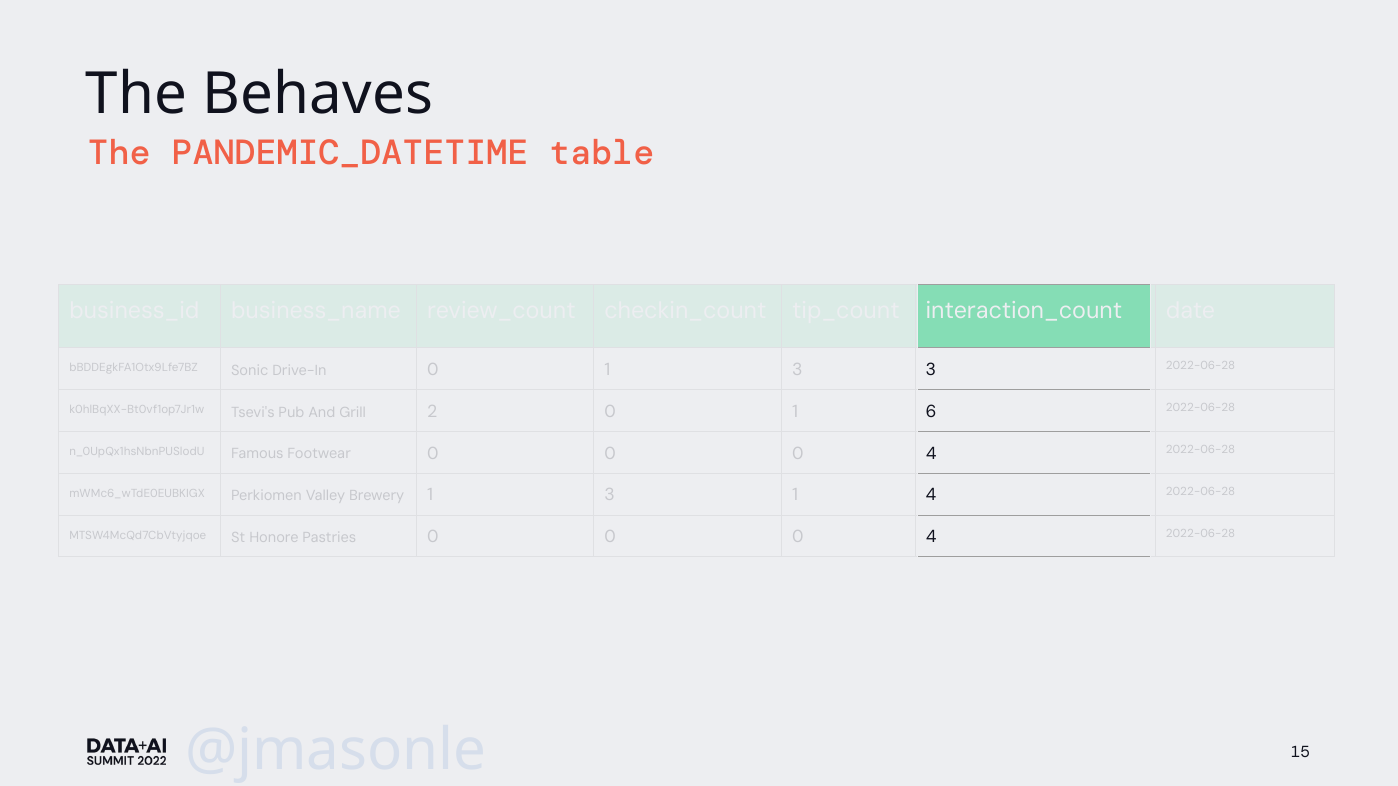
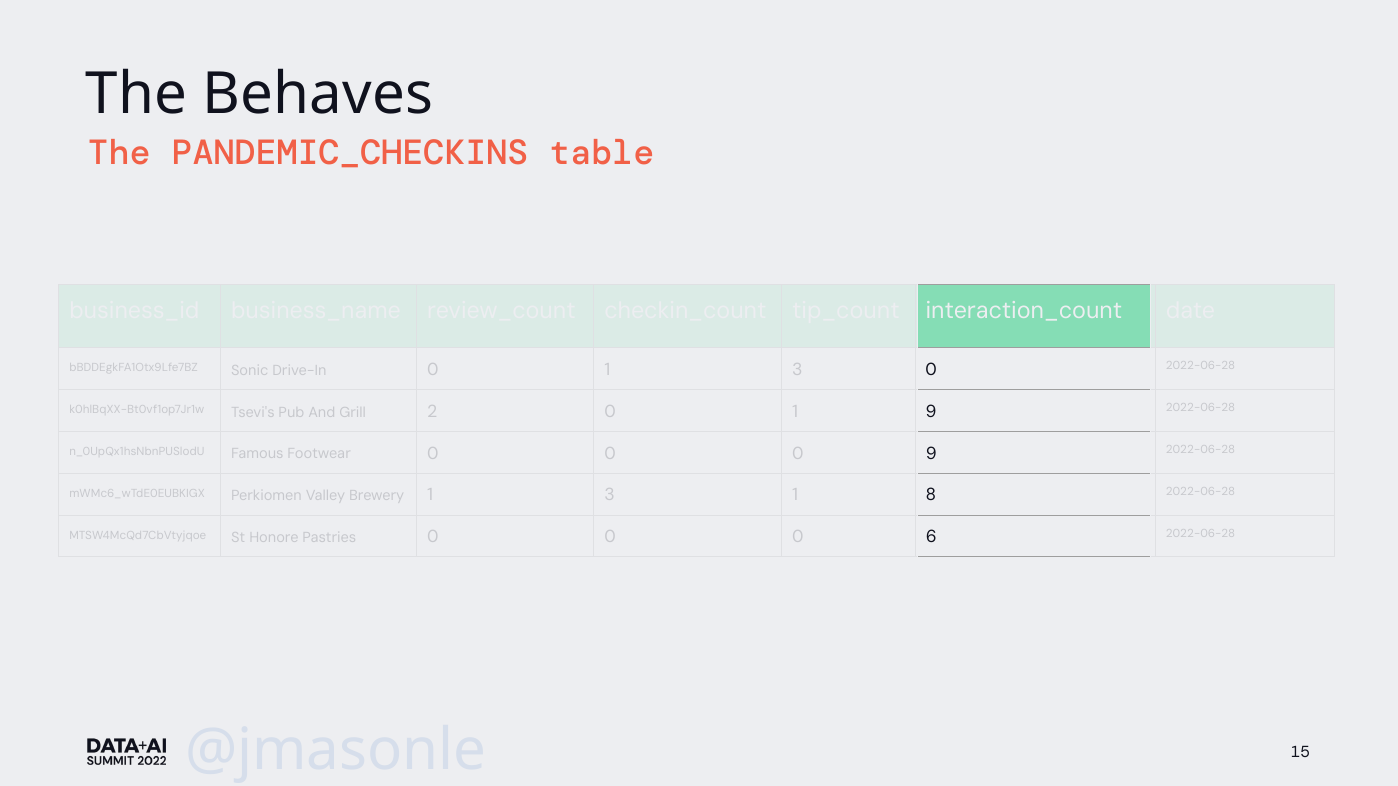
PANDEMIC_DATETIME: PANDEMIC_DATETIME -> PANDEMIC_CHECKINS (350, 153)
3: 3 -> 0 (931, 370)
6: 6 -> 9 (931, 412)
4: 4 -> 9 (931, 454)
4: 4 -> 8 (931, 496)
4: 4 -> 6 (931, 537)
